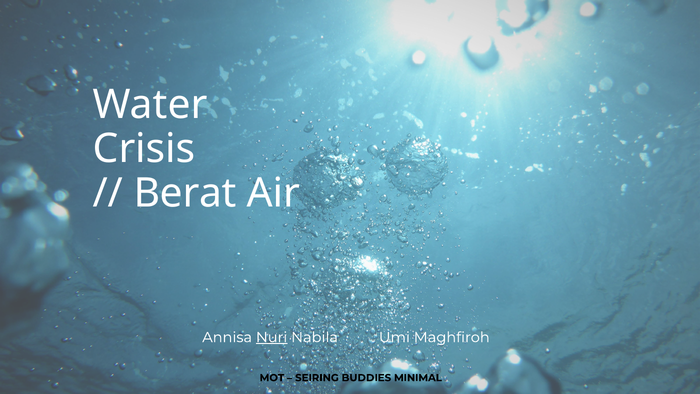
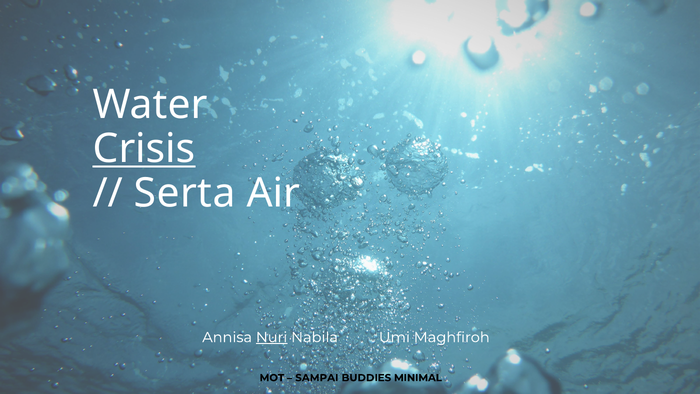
Crisis underline: none -> present (144, 149)
Berat: Berat -> Serta (185, 193)
SEIRING: SEIRING -> SAMPAI (317, 378)
